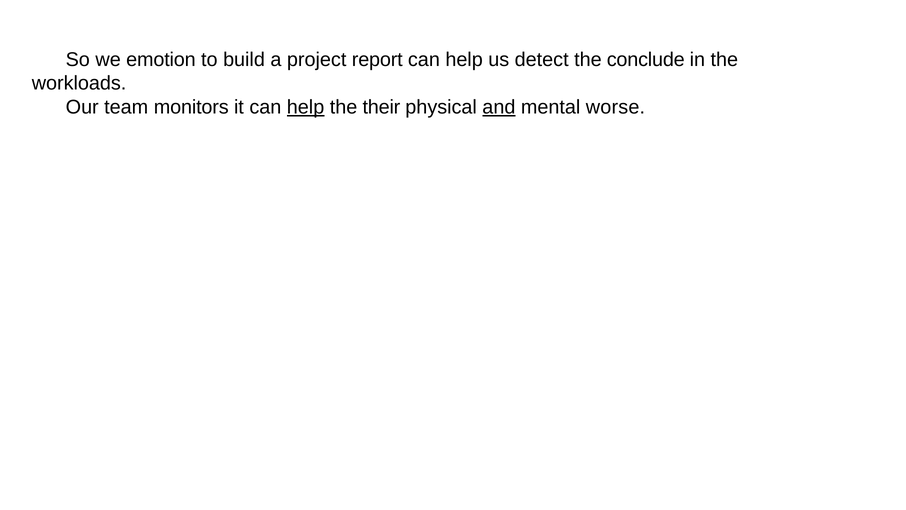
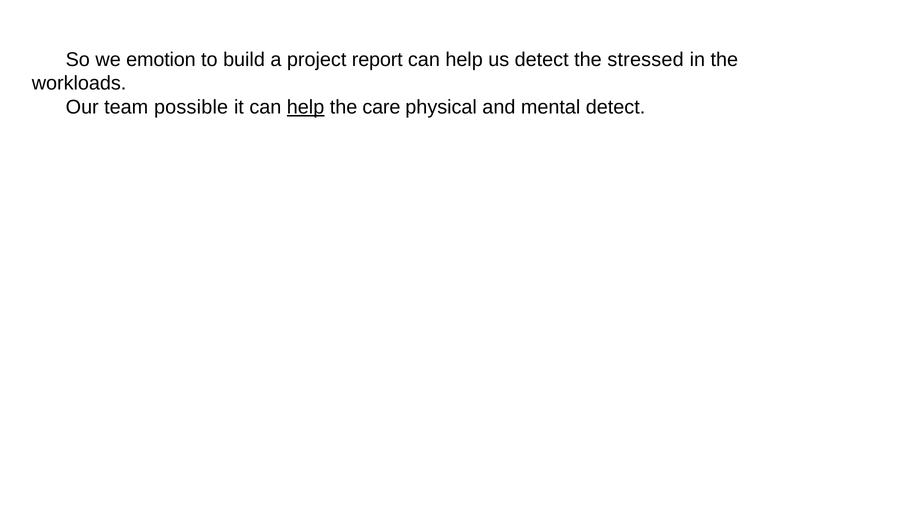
conclude: conclude -> stressed (646, 59)
monitors: monitors -> possible (191, 107)
their: their -> care (381, 107)
and underline: present -> none (499, 107)
mental worse: worse -> detect (616, 107)
